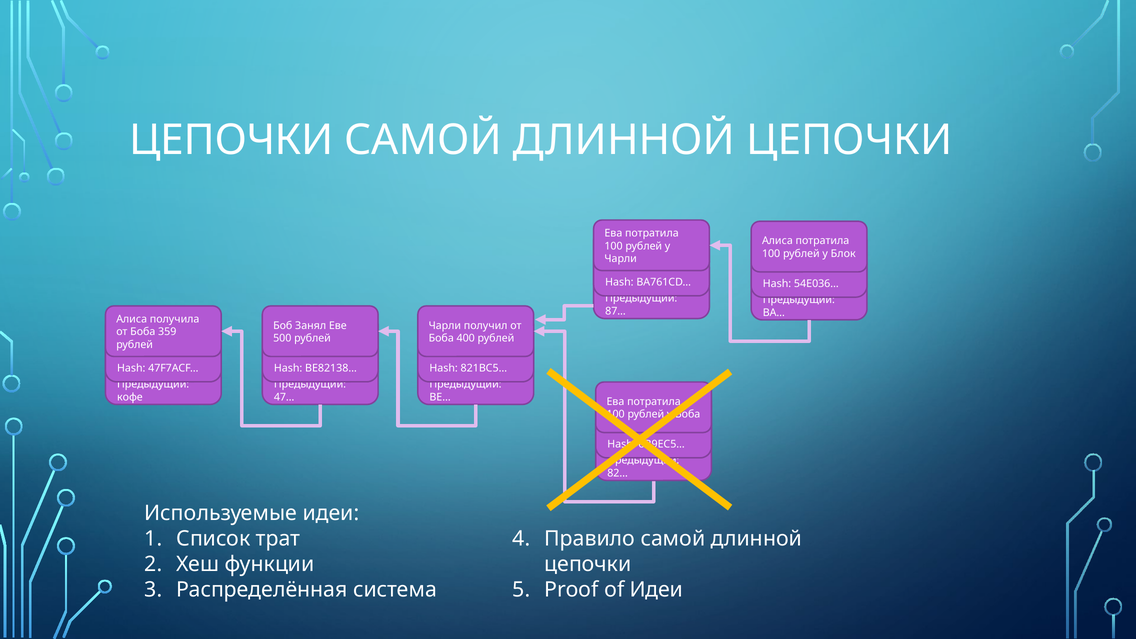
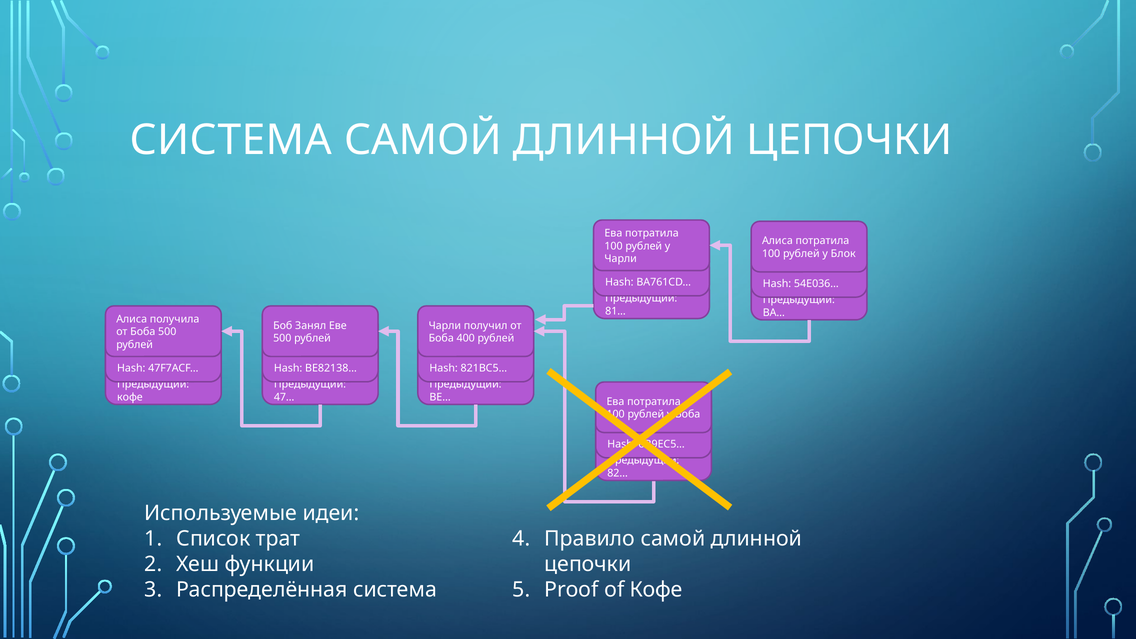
ЦЕПОЧКИ: ЦЕПОЧКИ -> СИСТЕМА (231, 140)
87…: 87… -> 81… (616, 311)
Боба 359: 359 -> 500 (167, 332)
of Идеи: Идеи -> Кофе (656, 590)
